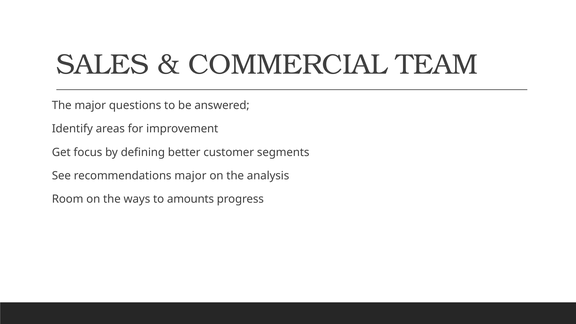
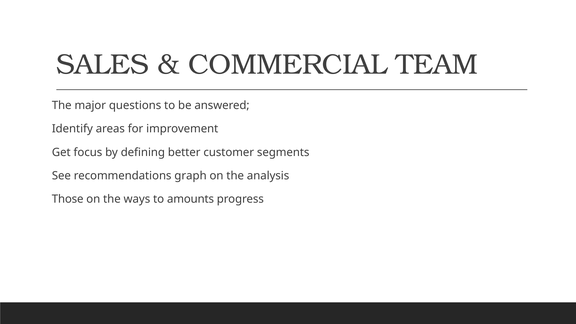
recommendations major: major -> graph (191, 176)
Room: Room -> Those (68, 199)
